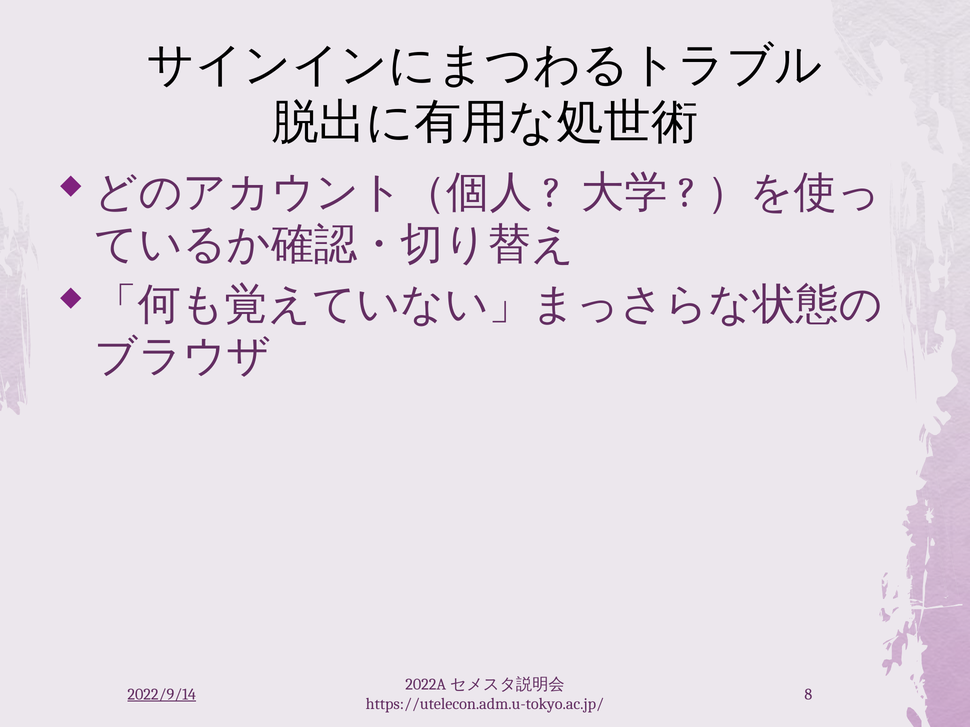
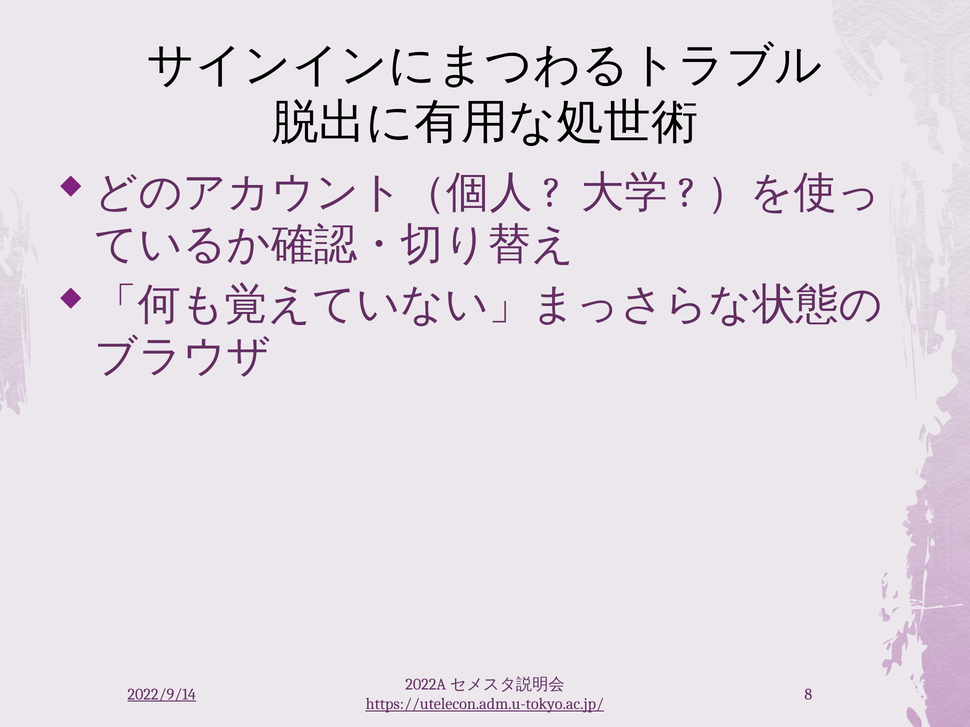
https://utelecon.adm.u-tokyo.ac.jp/ underline: none -> present (485, 704)
